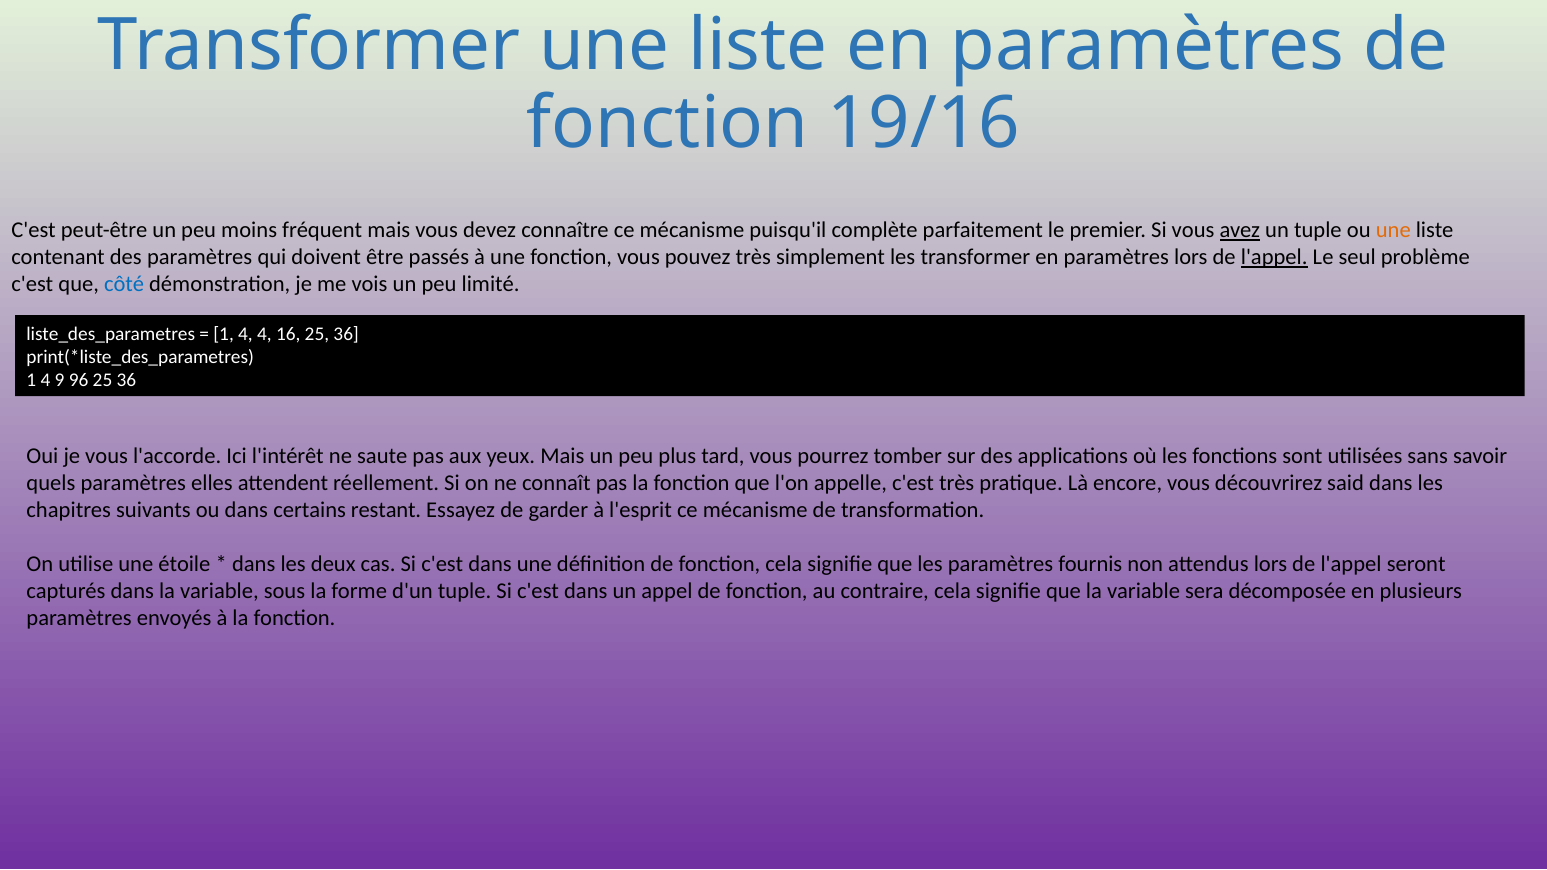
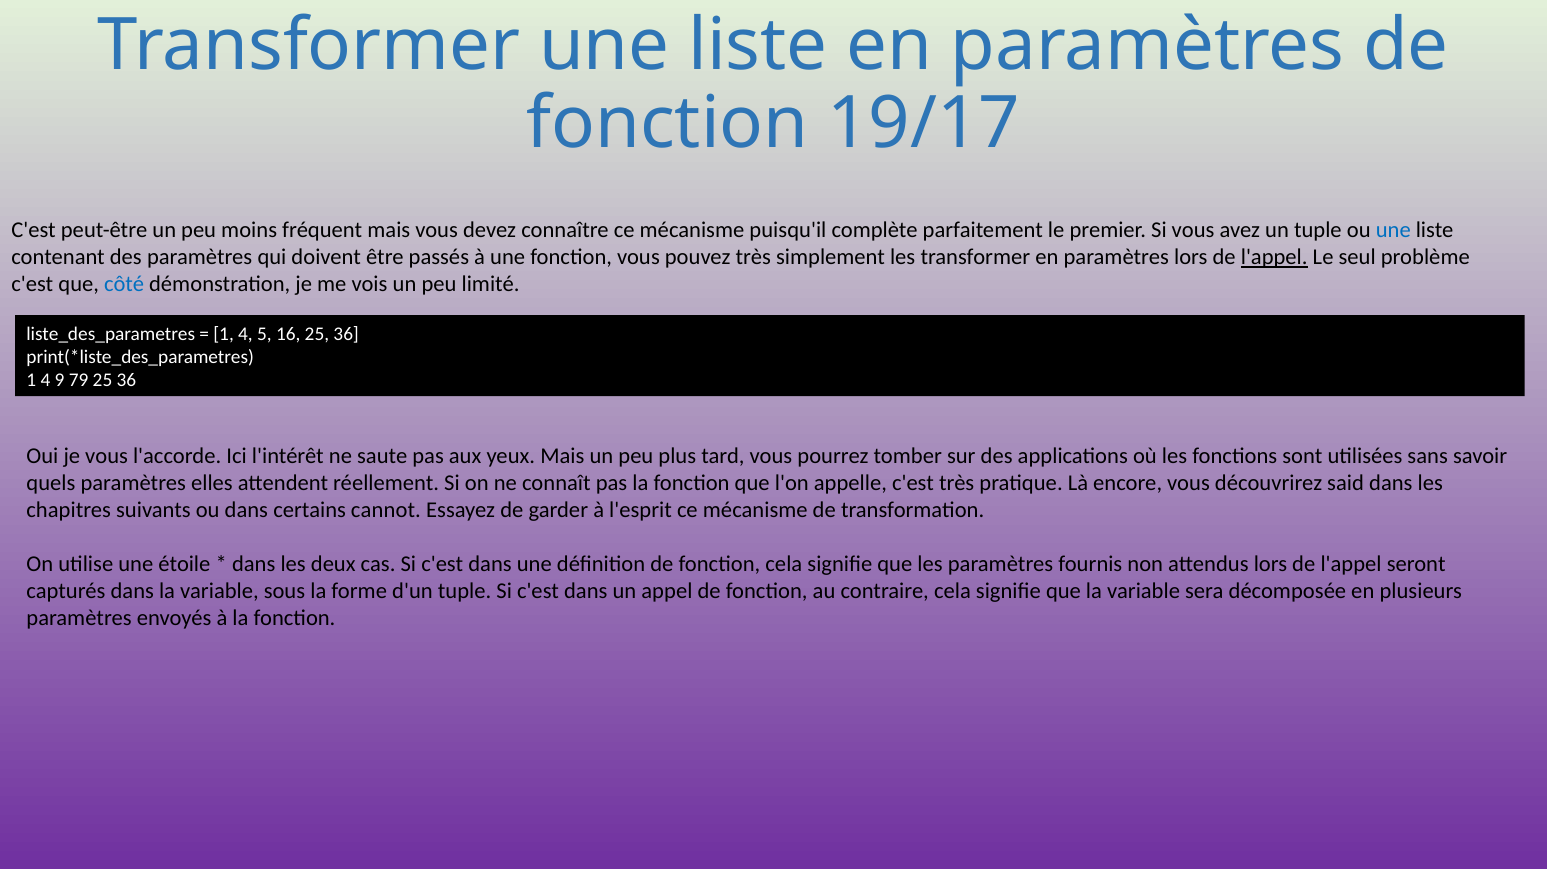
19/16: 19/16 -> 19/17 (924, 124)
avez underline: present -> none (1240, 230)
une colour: orange -> blue (1393, 230)
4 4: 4 -> 5 (264, 334)
96: 96 -> 79 (79, 380)
restant: restant -> cannot (386, 510)
